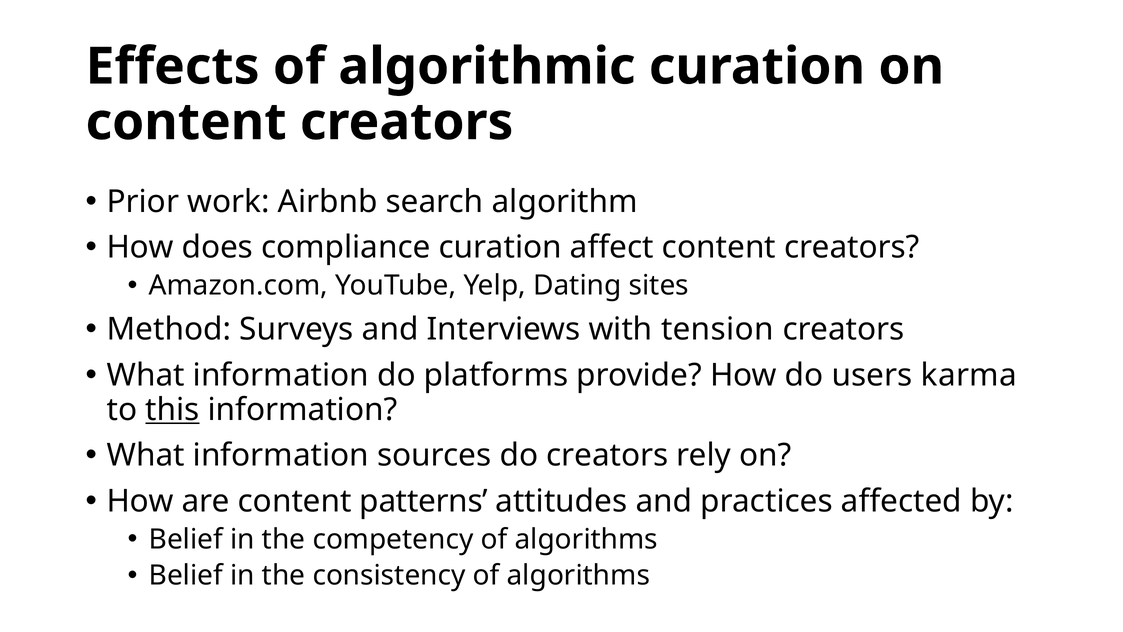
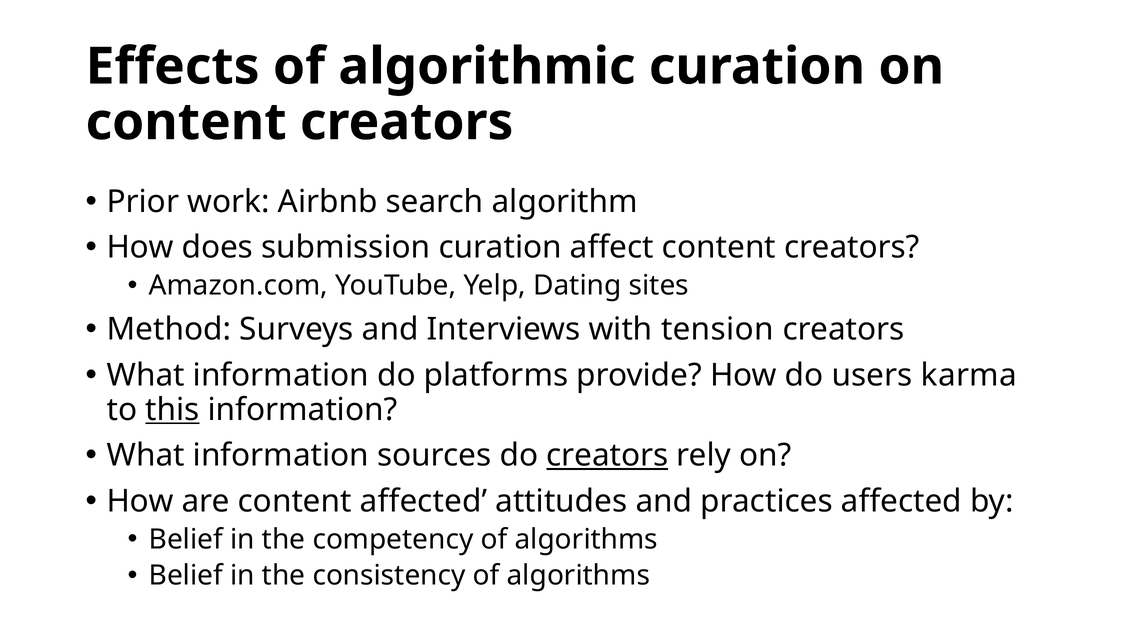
compliance: compliance -> submission (346, 247)
creators underline: none -> present (607, 455)
content patterns: patterns -> affected (423, 501)
